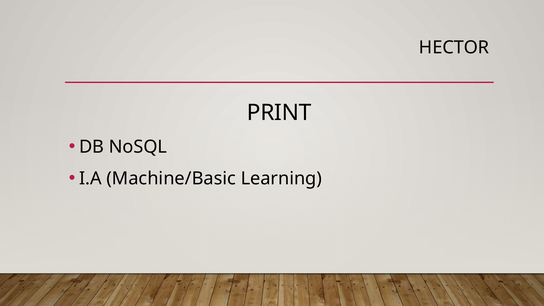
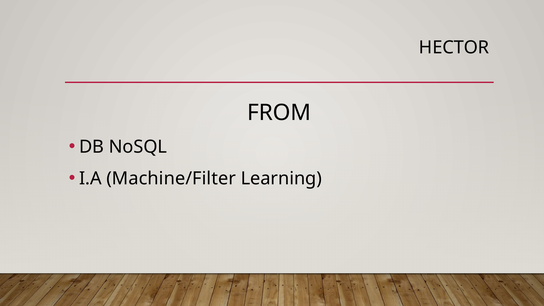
PRINT: PRINT -> FROM (279, 113)
Machine/Basic: Machine/Basic -> Machine/Filter (171, 179)
